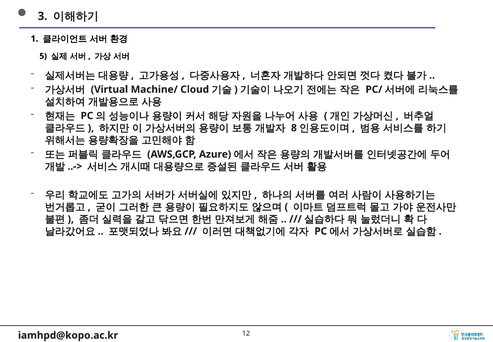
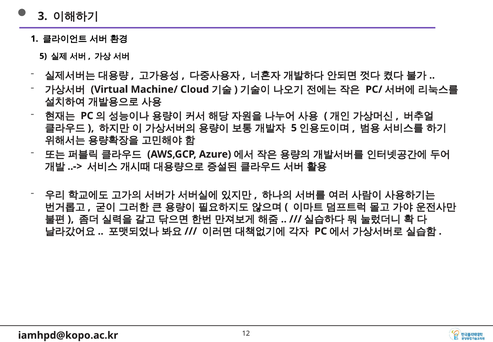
8: 8 -> 5 (294, 128)
